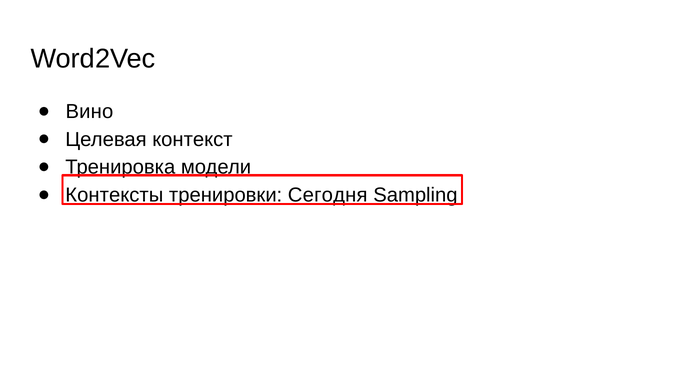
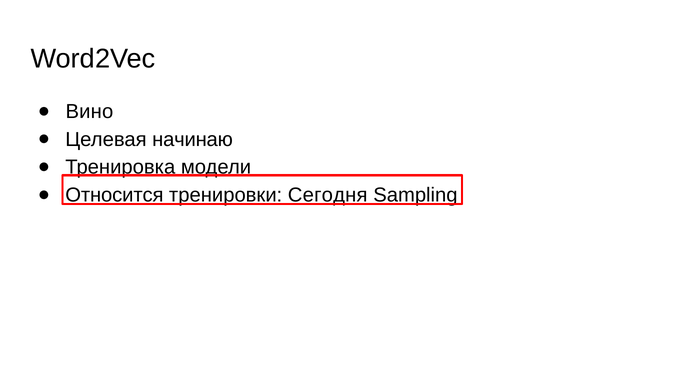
контекст: контекст -> начинаю (193, 140)
Контексты: Контексты -> Относится (114, 195)
